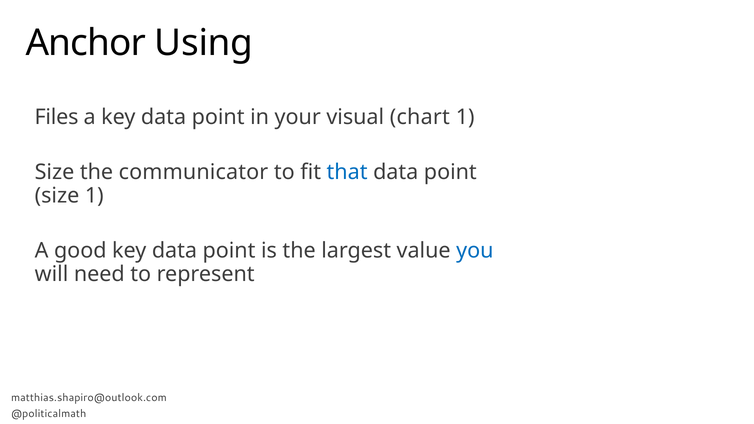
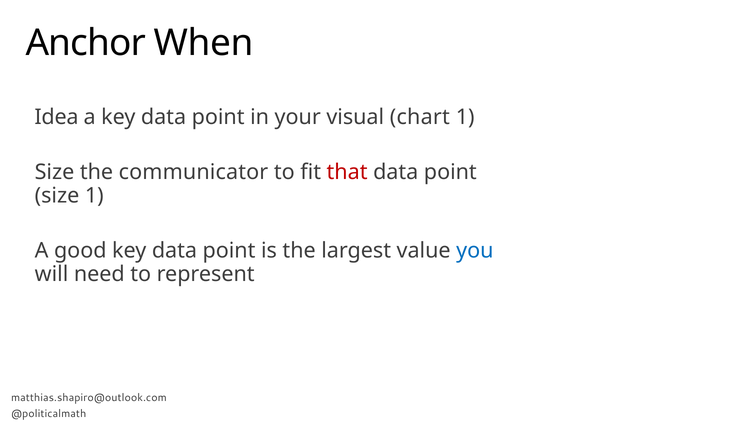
Using: Using -> When (204, 43)
Files: Files -> Idea (56, 117)
that colour: blue -> red (347, 172)
